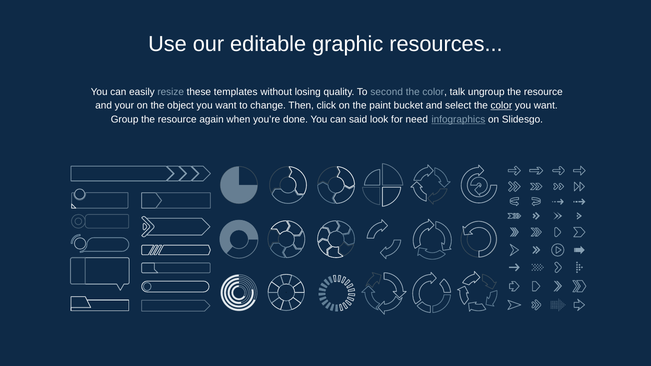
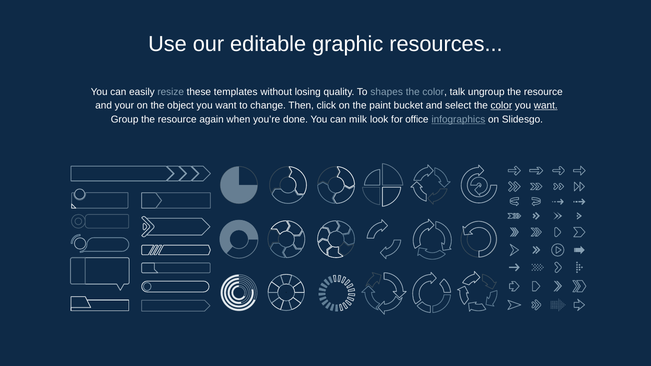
second: second -> shapes (387, 92)
want underline: none -> present (546, 106)
said: said -> milk (358, 119)
need: need -> office (417, 119)
